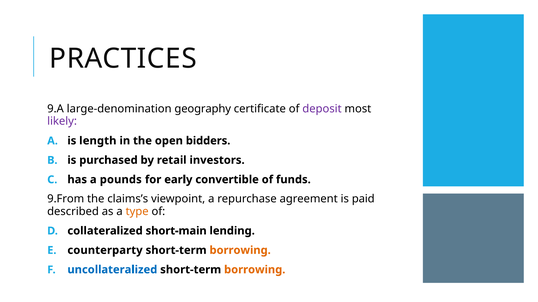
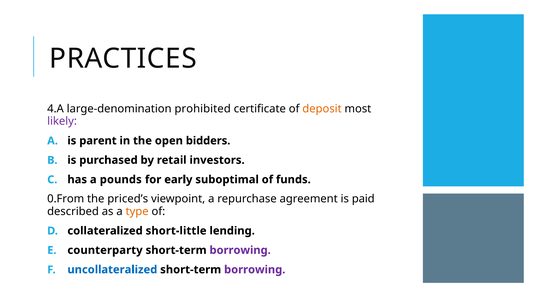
9.A: 9.A -> 4.A (56, 109)
geography: geography -> prohibited (203, 109)
deposit colour: purple -> orange (322, 109)
length: length -> parent (98, 141)
convertible: convertible -> suboptimal (227, 180)
9.From: 9.From -> 0.From (66, 199)
claims’s: claims’s -> priced’s (128, 199)
short-main: short-main -> short-little (176, 231)
borrowing colour: orange -> purple (240, 251)
borrowing colour: orange -> purple (255, 270)
